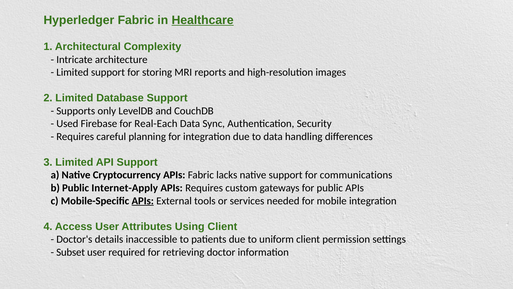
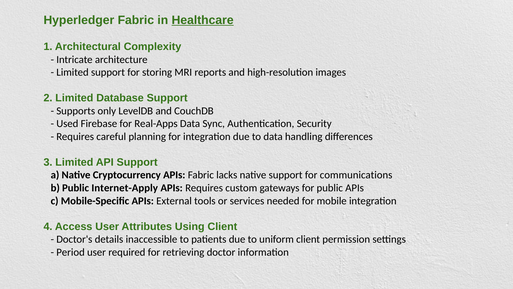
Real-Each: Real-Each -> Real-Apps (156, 124)
APIs underline: present -> none (143, 201)
Subset: Subset -> Period (71, 252)
